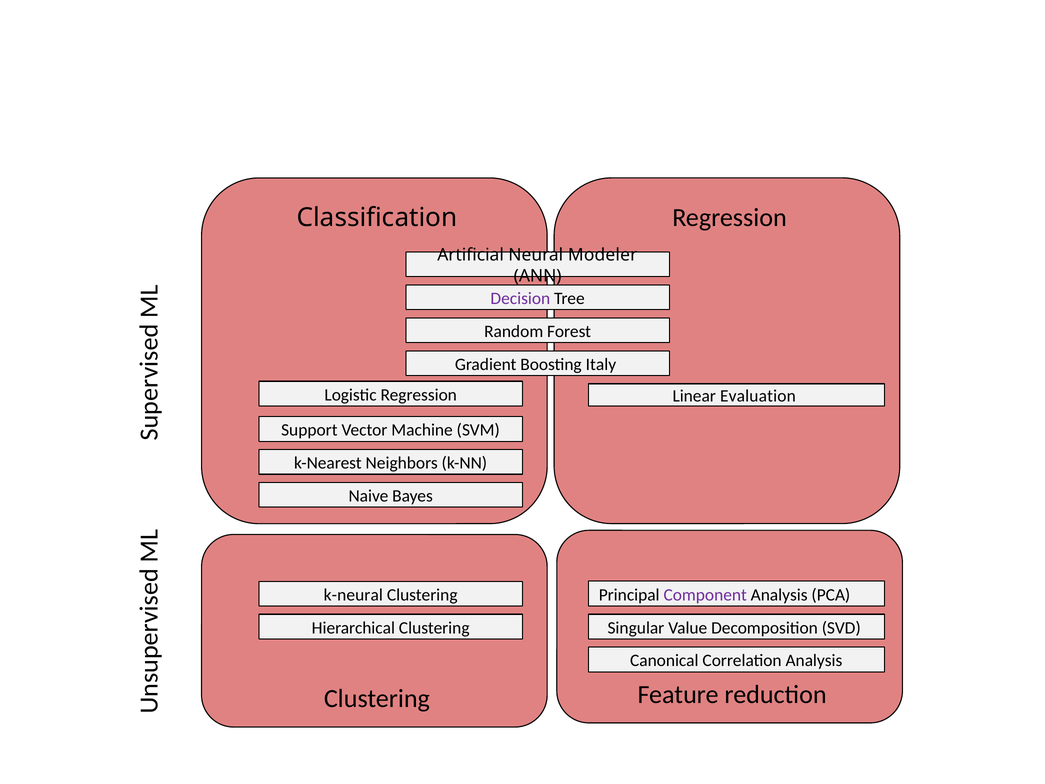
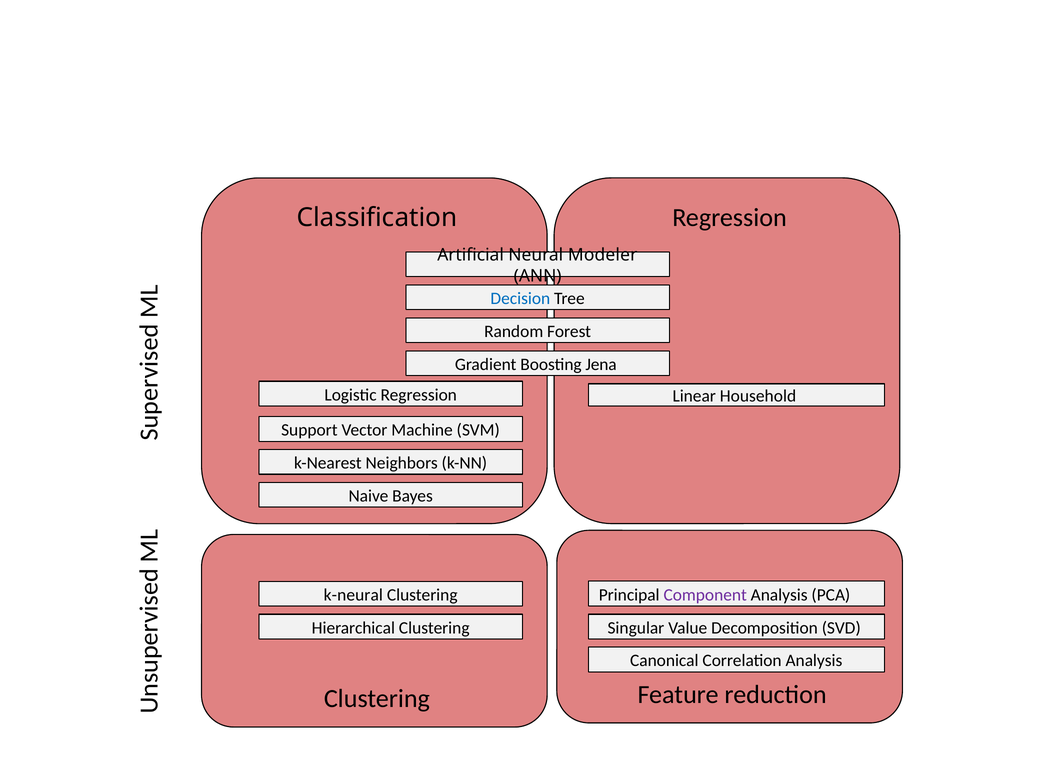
Decision colour: purple -> blue (520, 298)
Italy: Italy -> Jena (601, 364)
Evaluation: Evaluation -> Household (758, 396)
